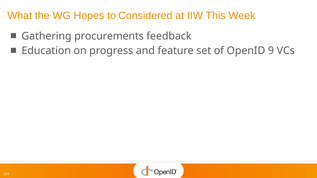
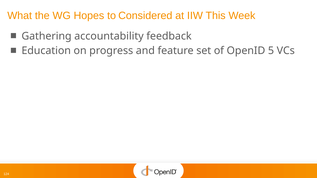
procurements: procurements -> accountability (109, 36)
9: 9 -> 5 (271, 51)
